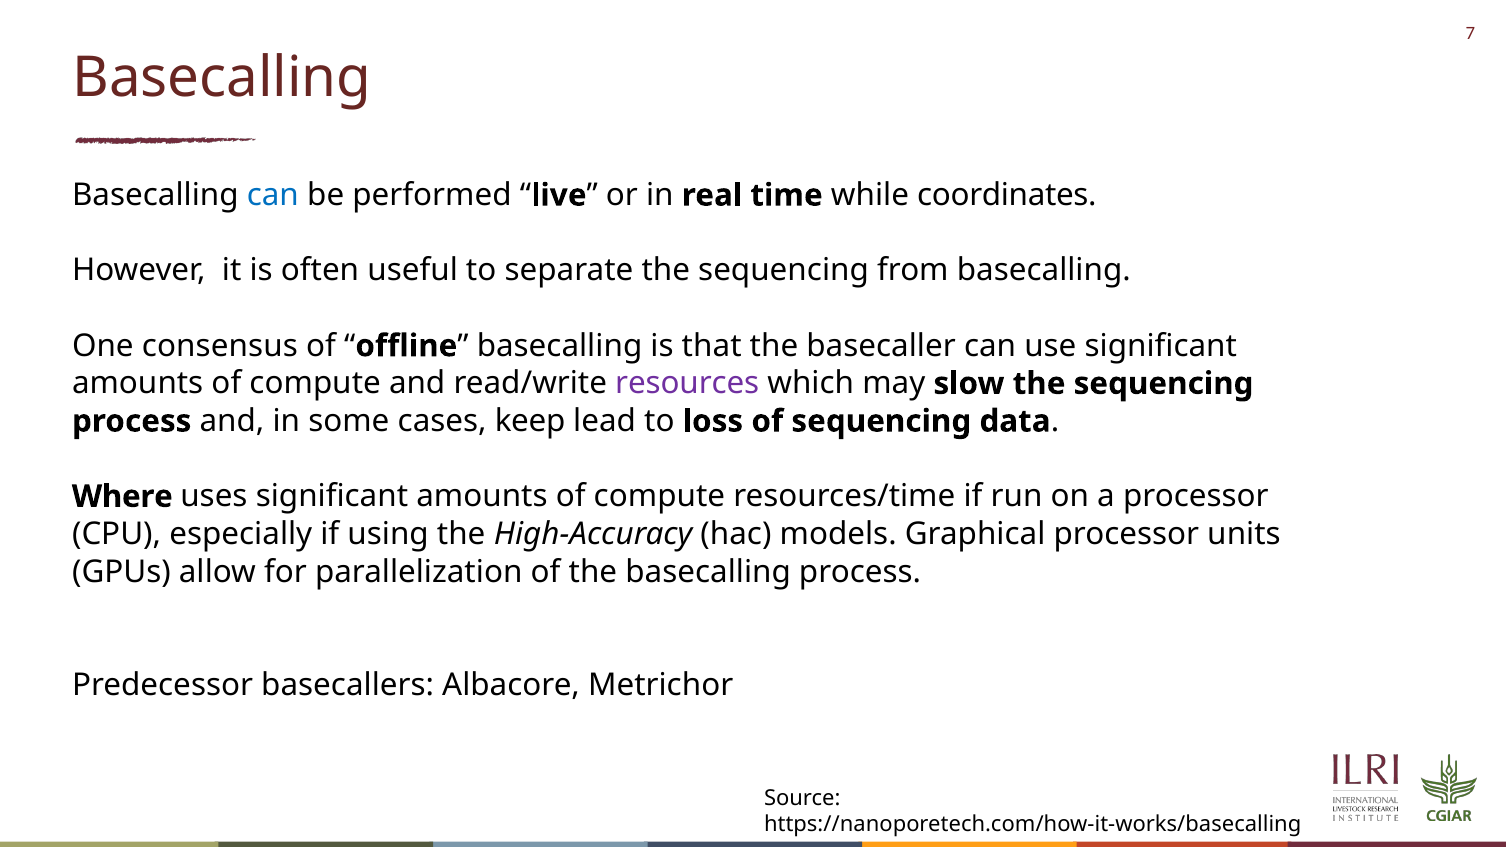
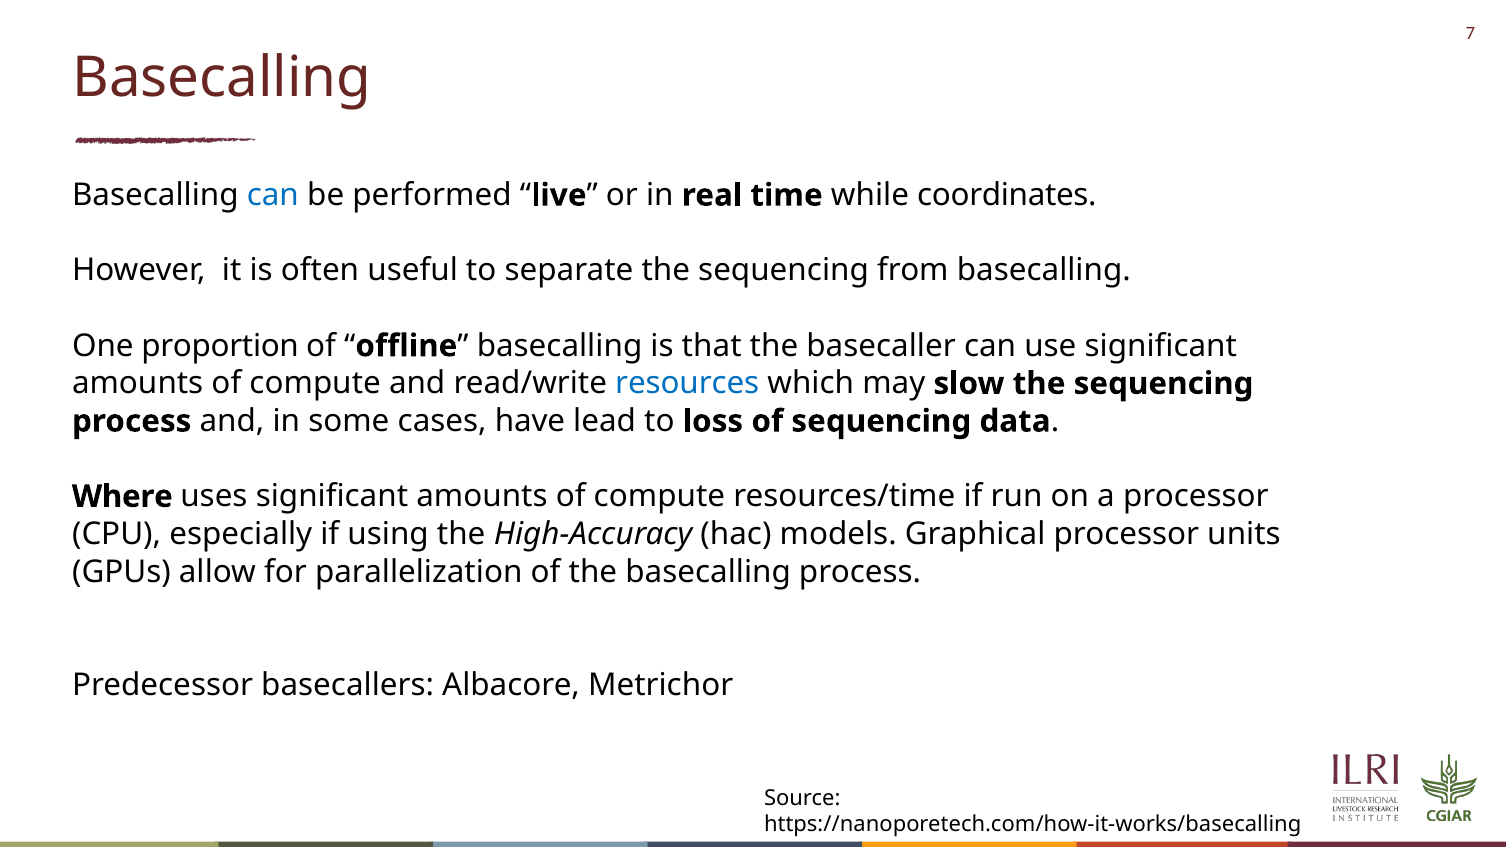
consensus: consensus -> proportion (220, 346)
resources colour: purple -> blue (687, 384)
keep: keep -> have (530, 421)
